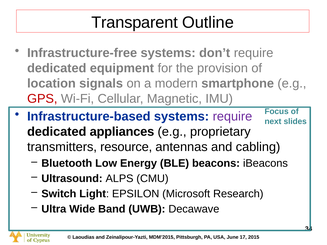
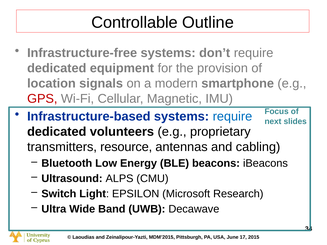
Transparent: Transparent -> Controllable (135, 22)
require colour: purple -> blue (232, 117)
appliances: appliances -> volunteers (122, 132)
